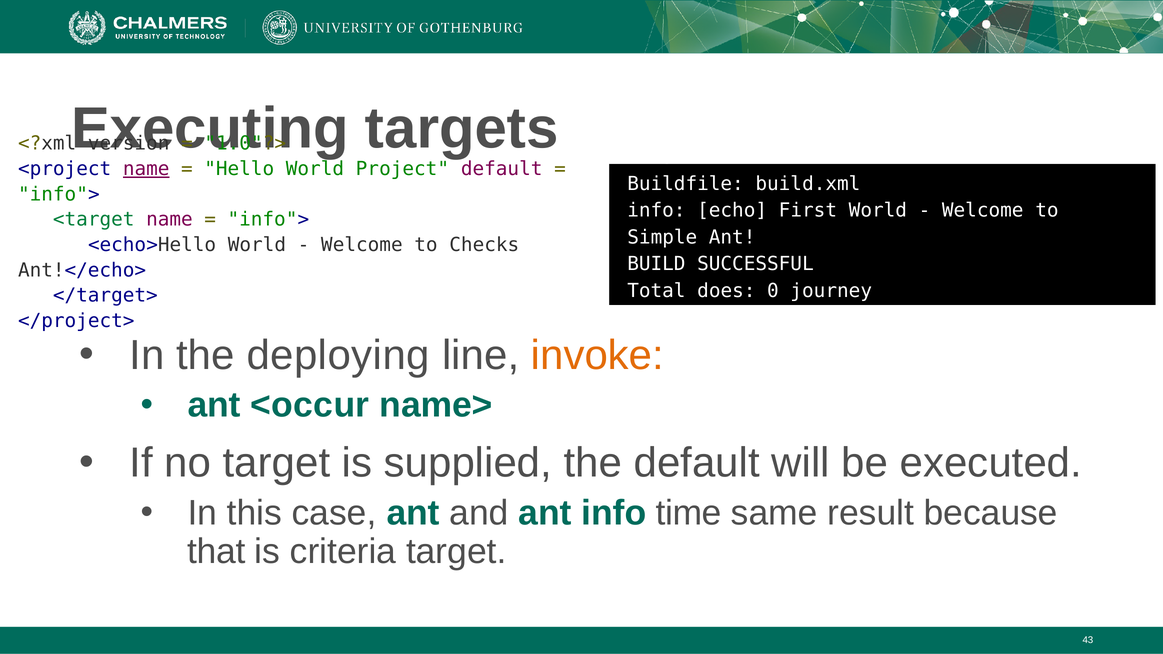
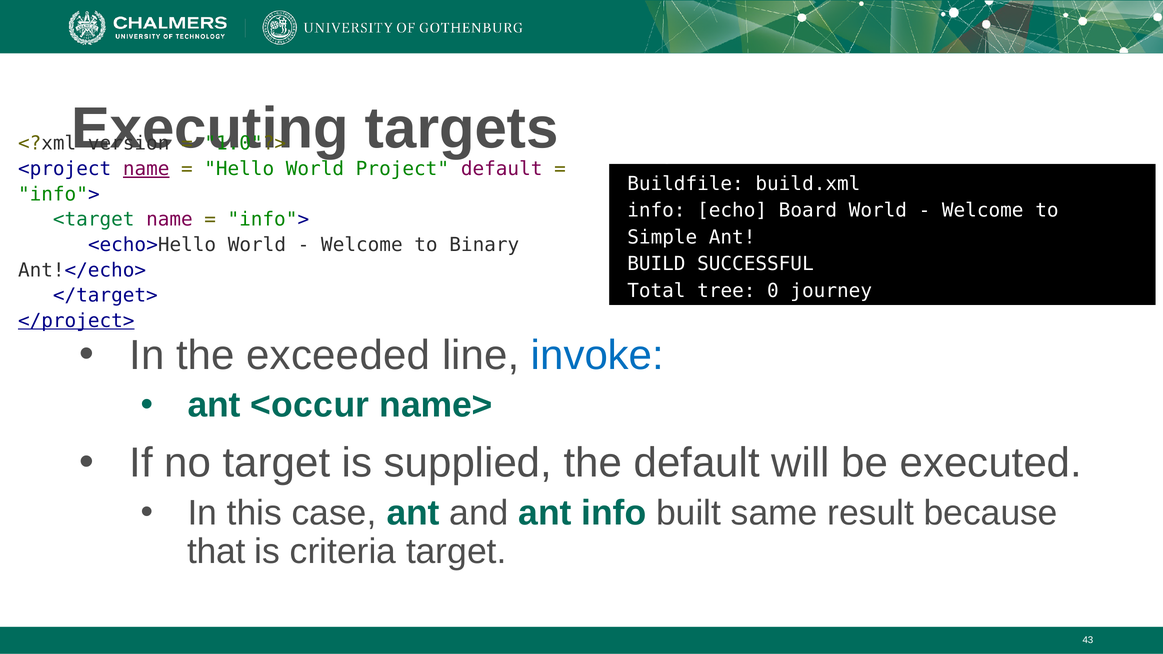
First: First -> Board (808, 211)
Checks: Checks -> Binary (484, 245)
does: does -> tree (726, 291)
</project> underline: none -> present (76, 321)
deploying: deploying -> exceeded (338, 355)
invoke colour: orange -> blue (597, 355)
time: time -> built (689, 513)
